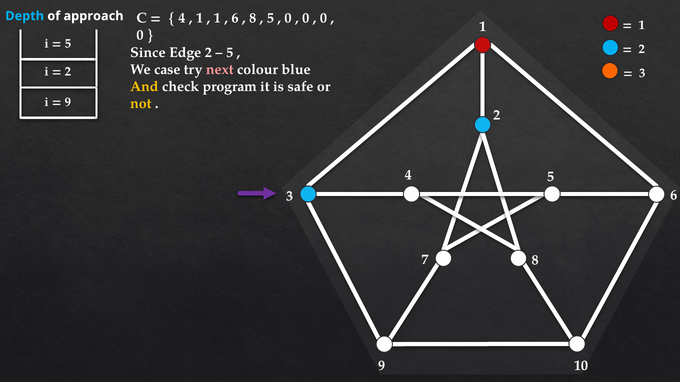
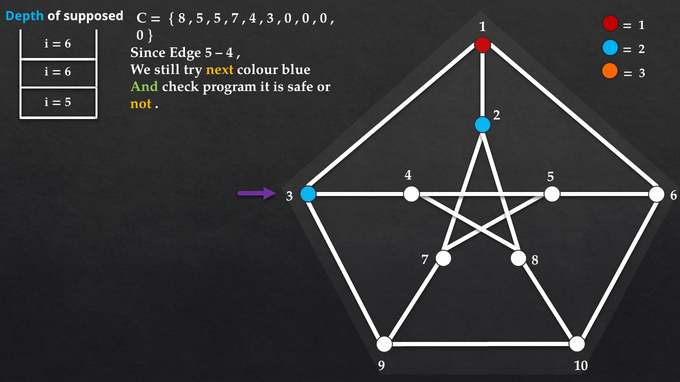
approach: approach -> supposed (94, 16)
4: 4 -> 8 (182, 18)
1: 1 -> 5 (200, 18)
1: 1 -> 5 (217, 18)
6: 6 -> 7 (235, 18)
8: 8 -> 4 (253, 18)
5: 5 -> 3 (270, 18)
5: 5 -> 6 (68, 43)
Edge 2: 2 -> 5 (208, 53)
5: 5 -> 4 (230, 53)
case: case -> still (167, 70)
next colour: pink -> yellow (220, 70)
2: 2 -> 6 (68, 72)
And colour: yellow -> light green (144, 87)
9: 9 -> 5 (68, 102)
